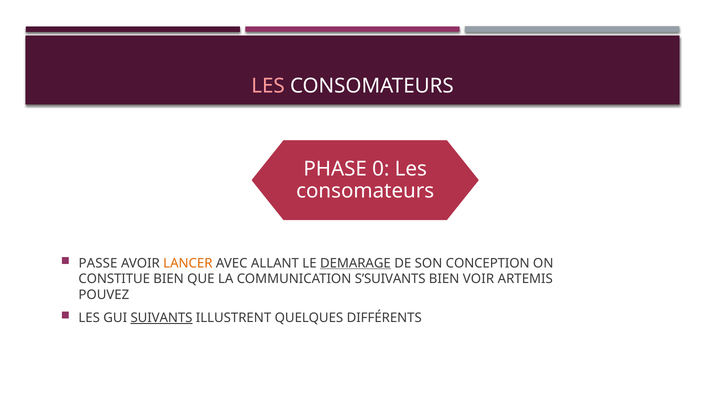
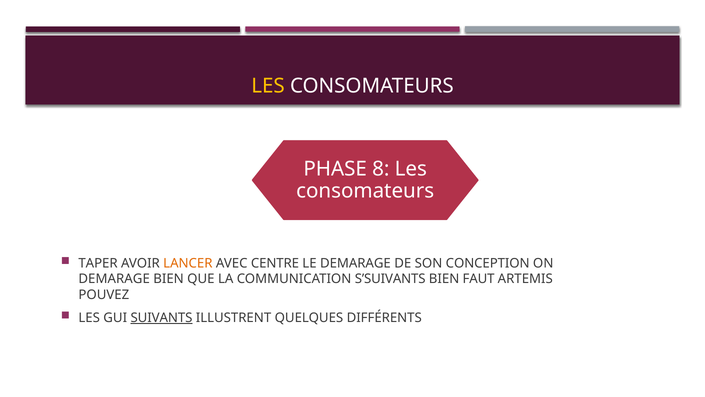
LES colour: pink -> yellow (268, 86)
0: 0 -> 8 (381, 169)
PASSE: PASSE -> TAPER (98, 263)
ALLANT: ALLANT -> CENTRE (275, 263)
DEMARAGE underline: present -> none (355, 263)
CONSTITUE: CONSTITUE -> DEMARAGE (114, 279)
VOIR: VOIR -> FAUT (479, 279)
